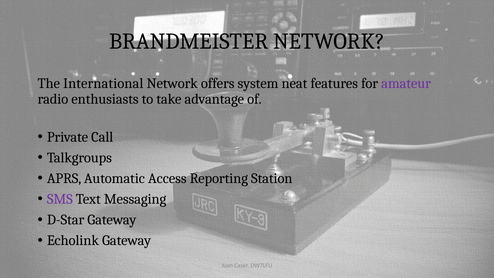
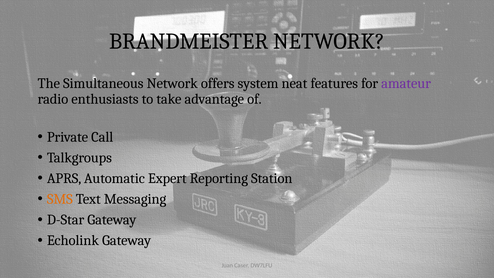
International: International -> Simultaneous (103, 83)
Access: Access -> Expert (167, 178)
SMS colour: purple -> orange (60, 199)
